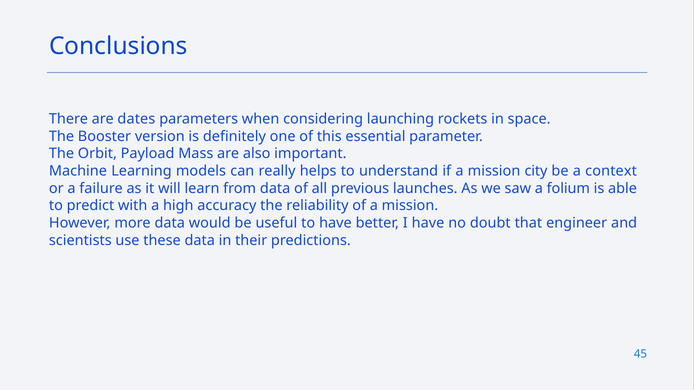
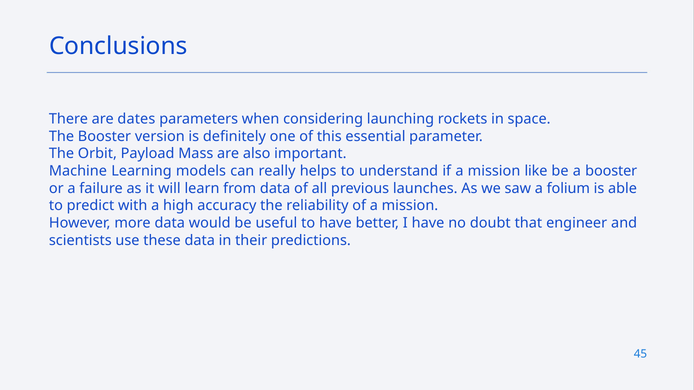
city: city -> like (536, 171)
a context: context -> booster (611, 171)
